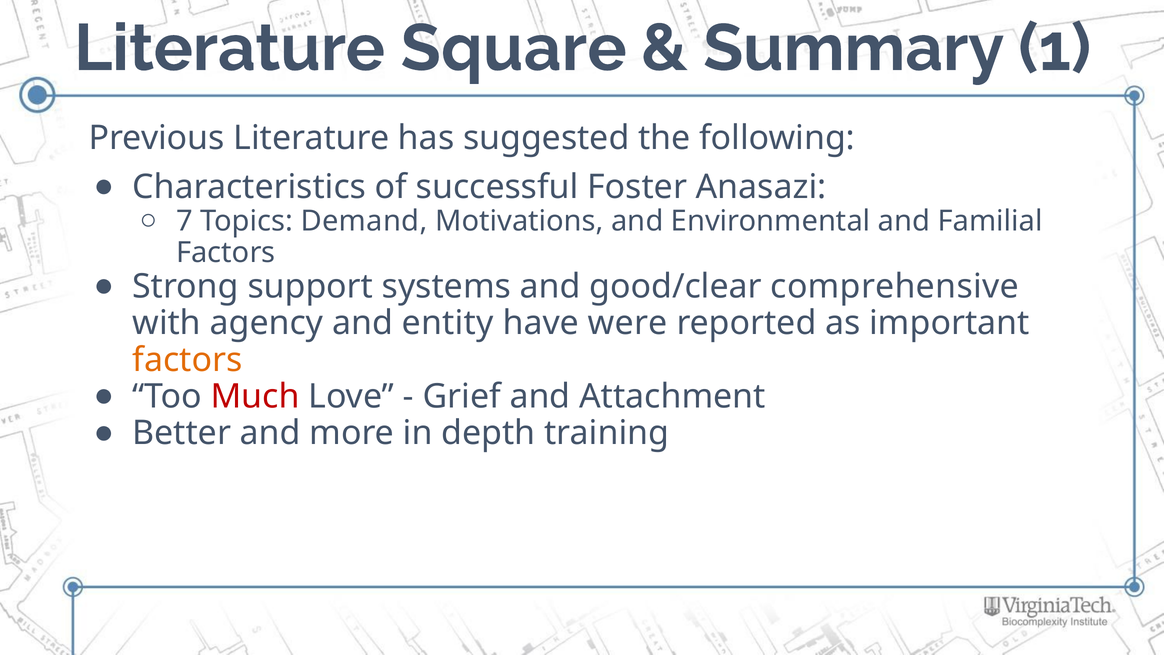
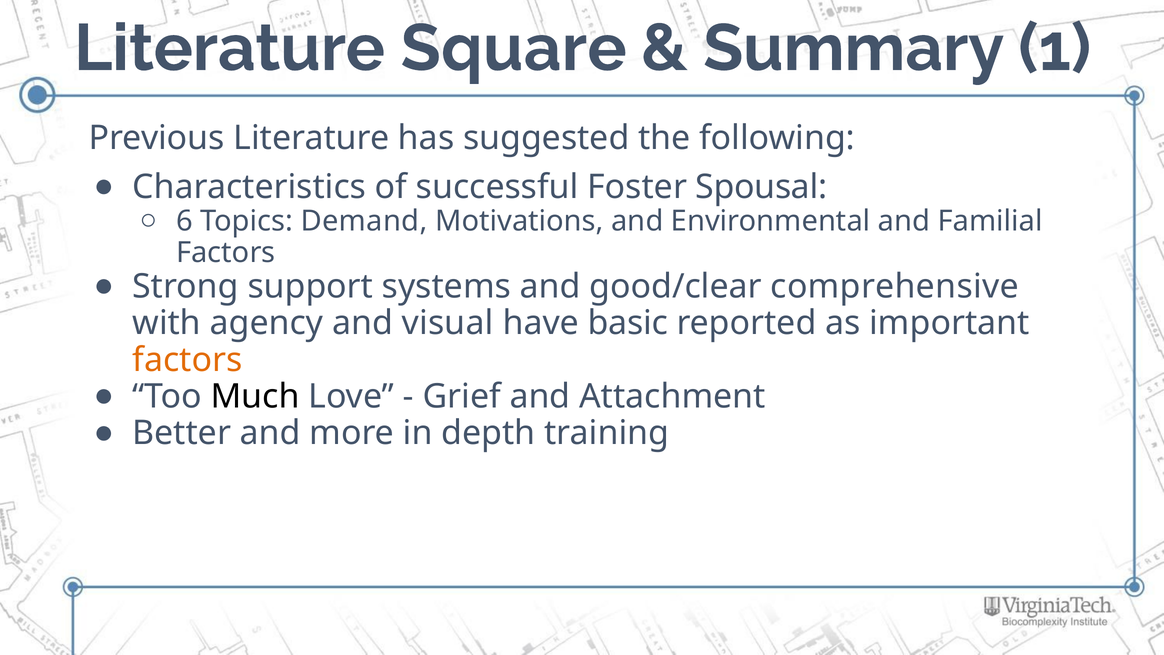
Anasazi: Anasazi -> Spousal (761, 187)
7: 7 -> 6 (184, 221)
entity: entity -> visual (448, 323)
were: were -> basic (628, 323)
Much colour: red -> black (255, 396)
